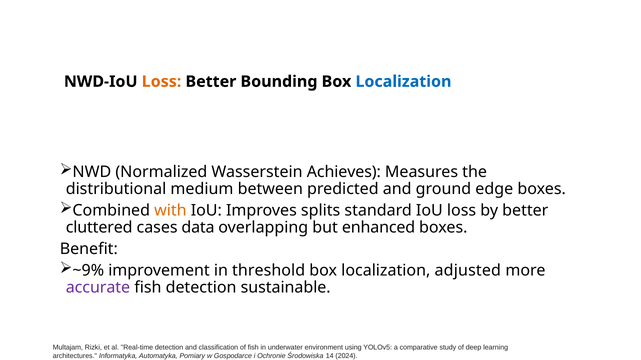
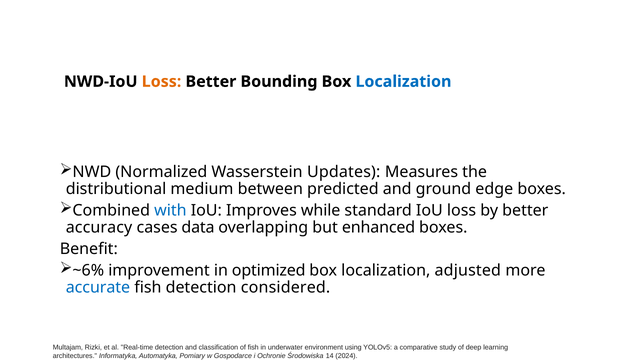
Achieves: Achieves -> Updates (344, 172)
with colour: orange -> blue (170, 211)
splits: splits -> while (321, 211)
cluttered: cluttered -> accuracy (99, 228)
~9%: ~9% -> ~6% (88, 271)
threshold: threshold -> optimized (269, 271)
accurate colour: purple -> blue (98, 288)
sustainable: sustainable -> considered (286, 288)
